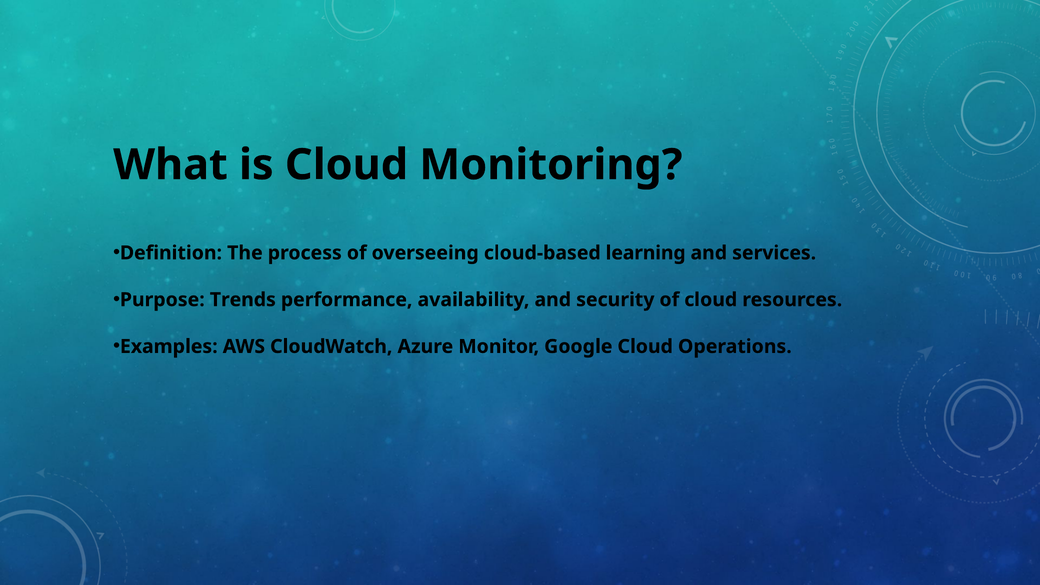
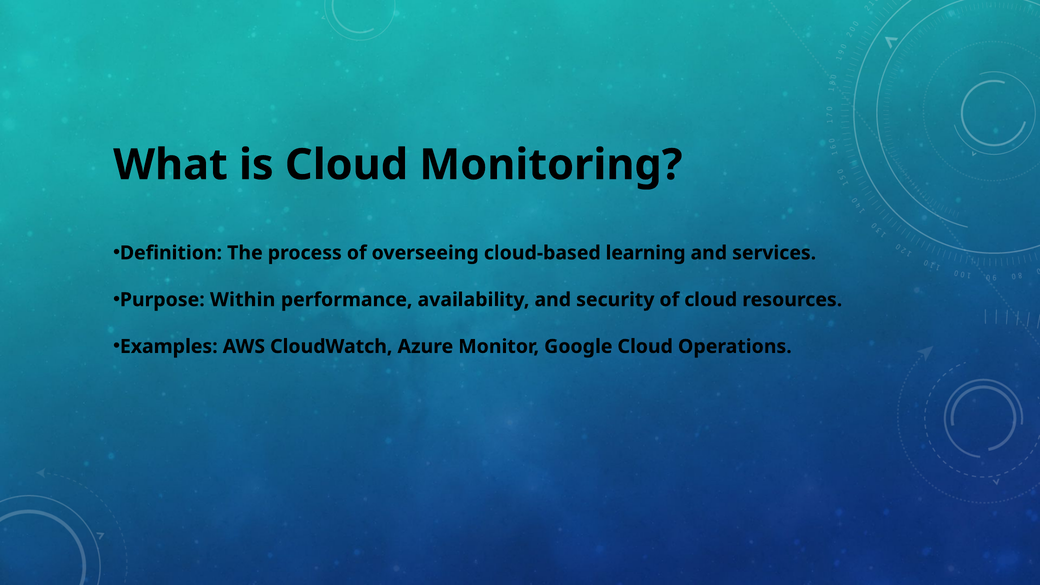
Trends: Trends -> Within (243, 300)
